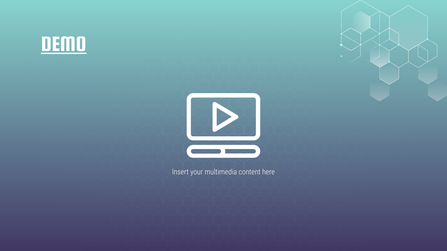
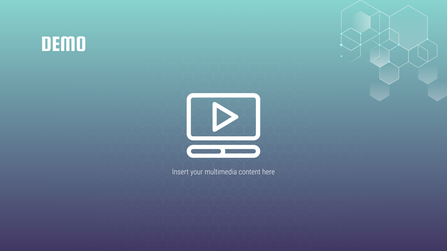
DEMO underline: present -> none (64, 44)
